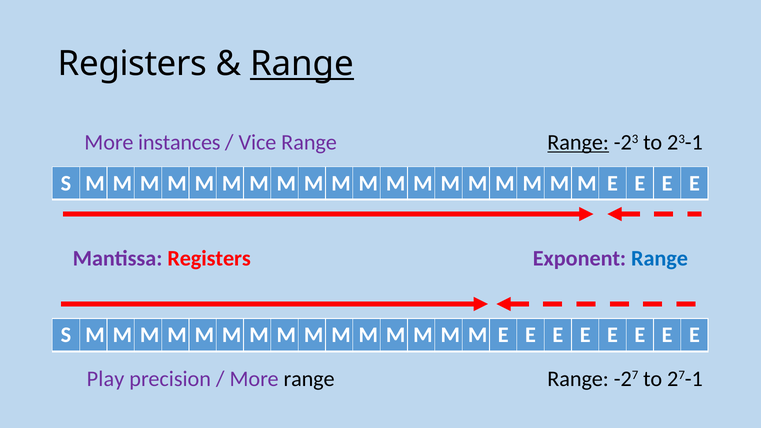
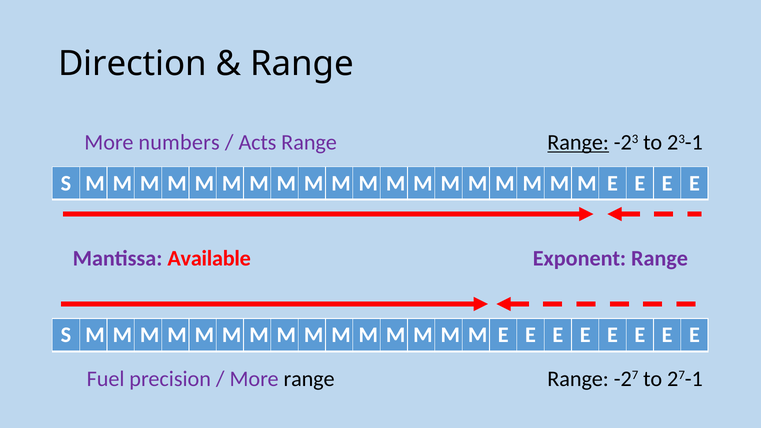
Registers: Registers -> Direction (132, 64)
Range underline: present -> none (302, 64)
instances: instances -> numbers (179, 142)
Vice: Vice -> Acts (257, 142)
Mantissa Registers: Registers -> Available (209, 259)
Range colour: blue -> purple (660, 259)
Play: Play -> Fuel (106, 379)
